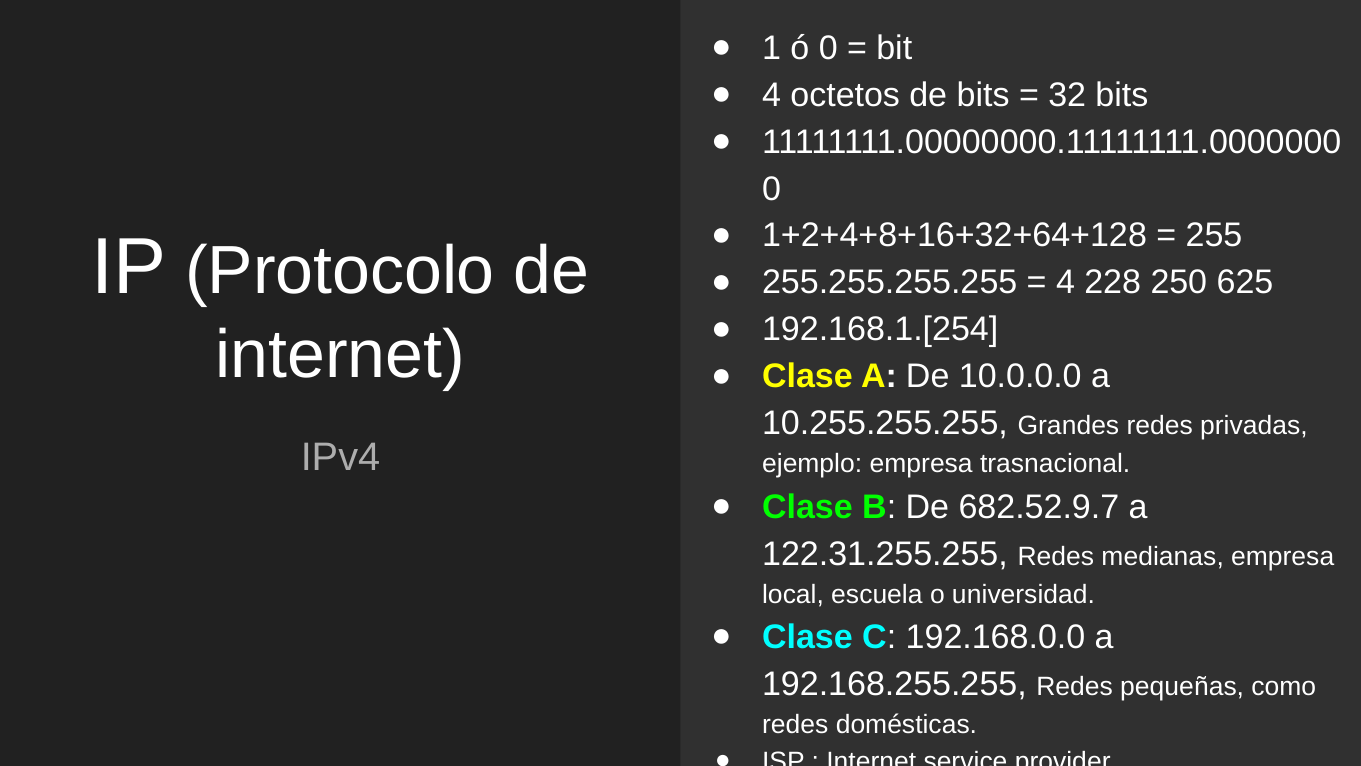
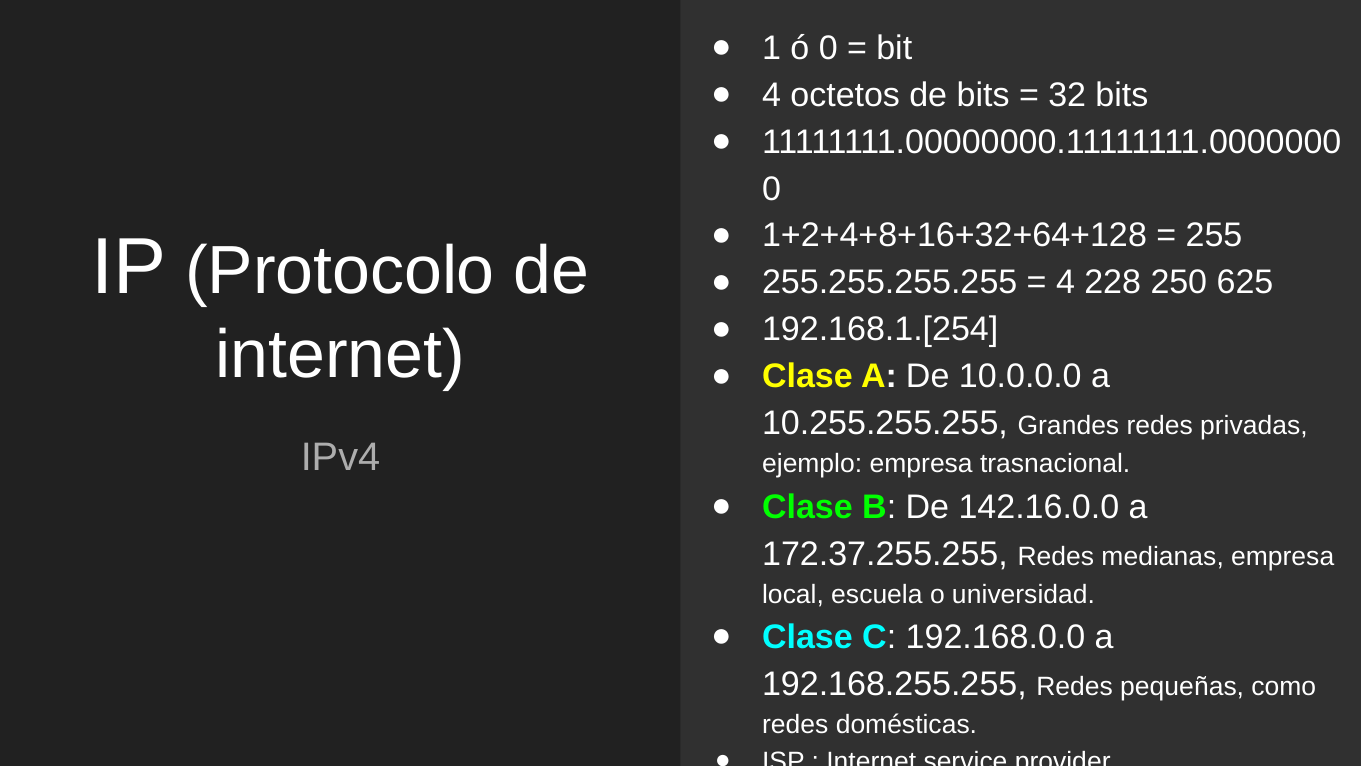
682.52.9.7: 682.52.9.7 -> 142.16.0.0 (1039, 507)
122.31.255.255: 122.31.255.255 -> 172.37.255.255 (885, 554)
